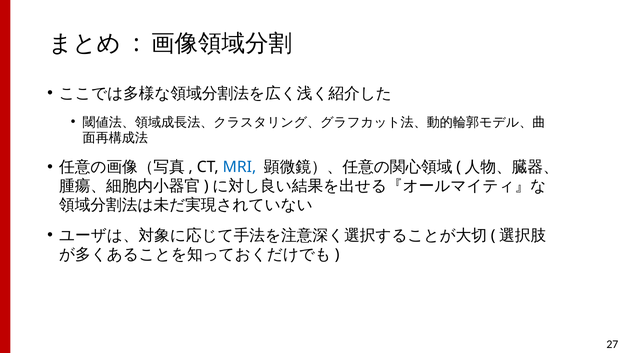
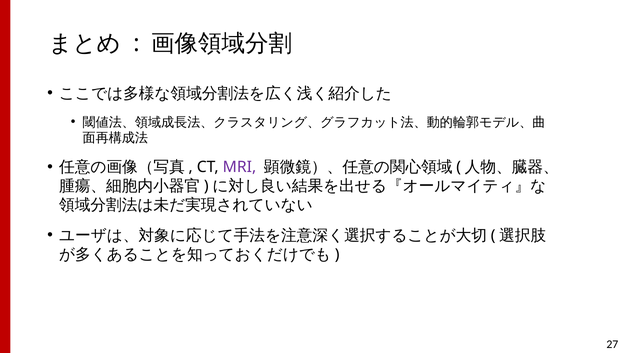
MRI colour: blue -> purple (239, 167)
